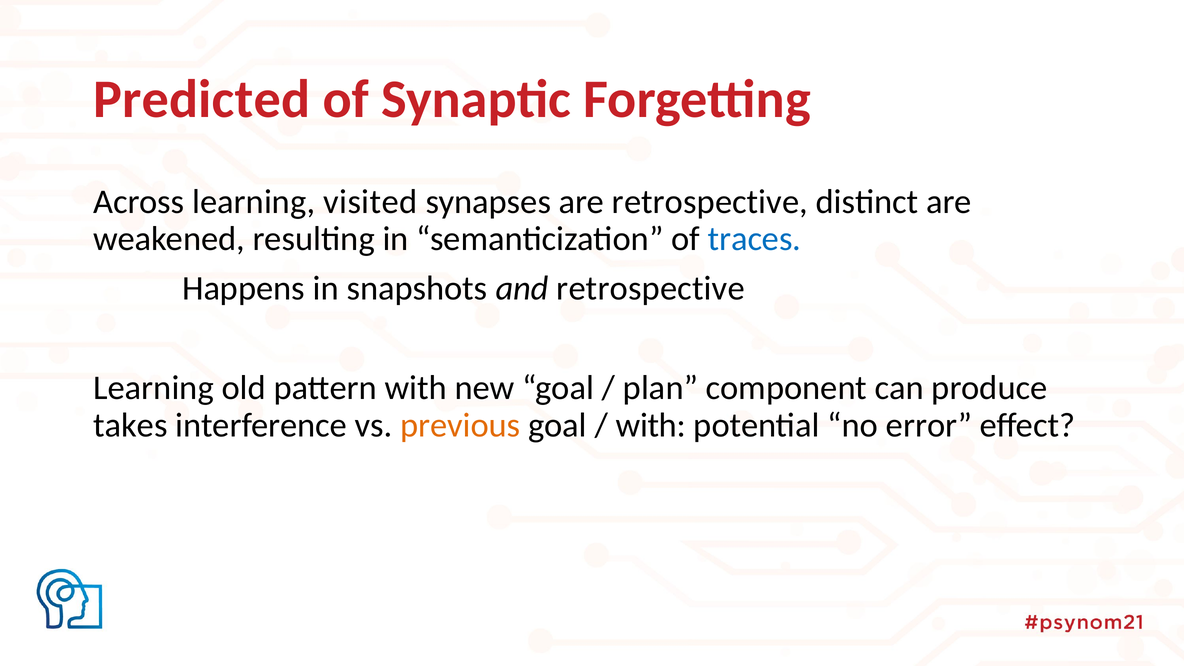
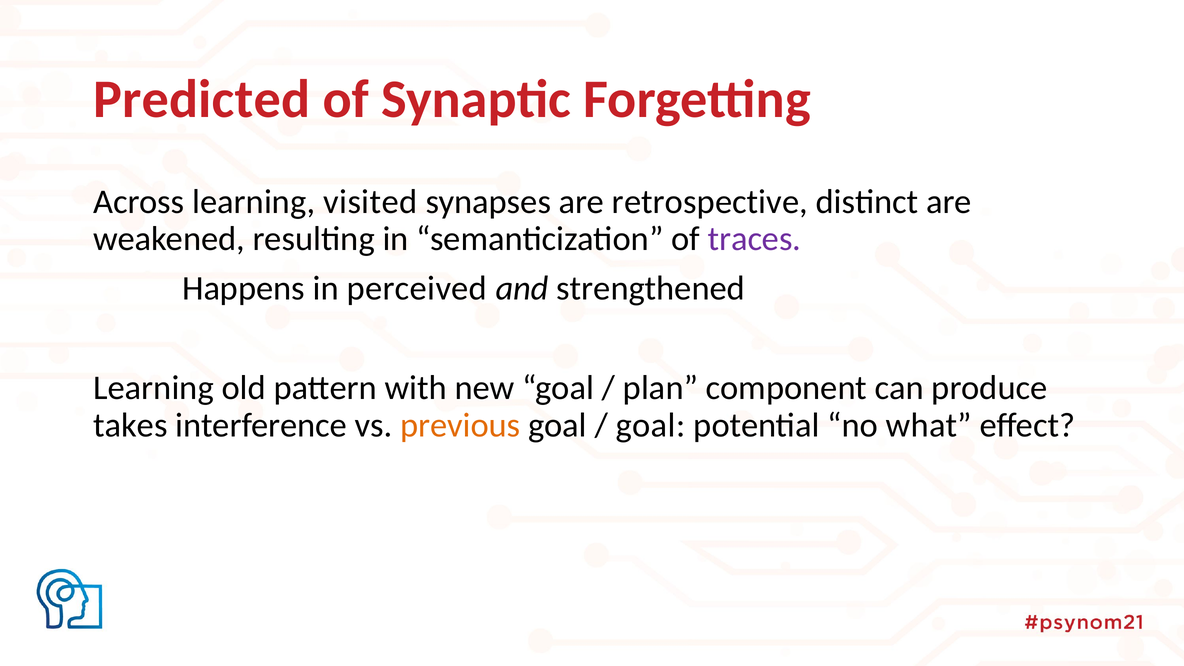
traces colour: blue -> purple (754, 239)
snapshots: snapshots -> perceived (417, 289)
and retrospective: retrospective -> strengthened (651, 289)
with: with -> goal (651, 425)
error: error -> what (929, 425)
